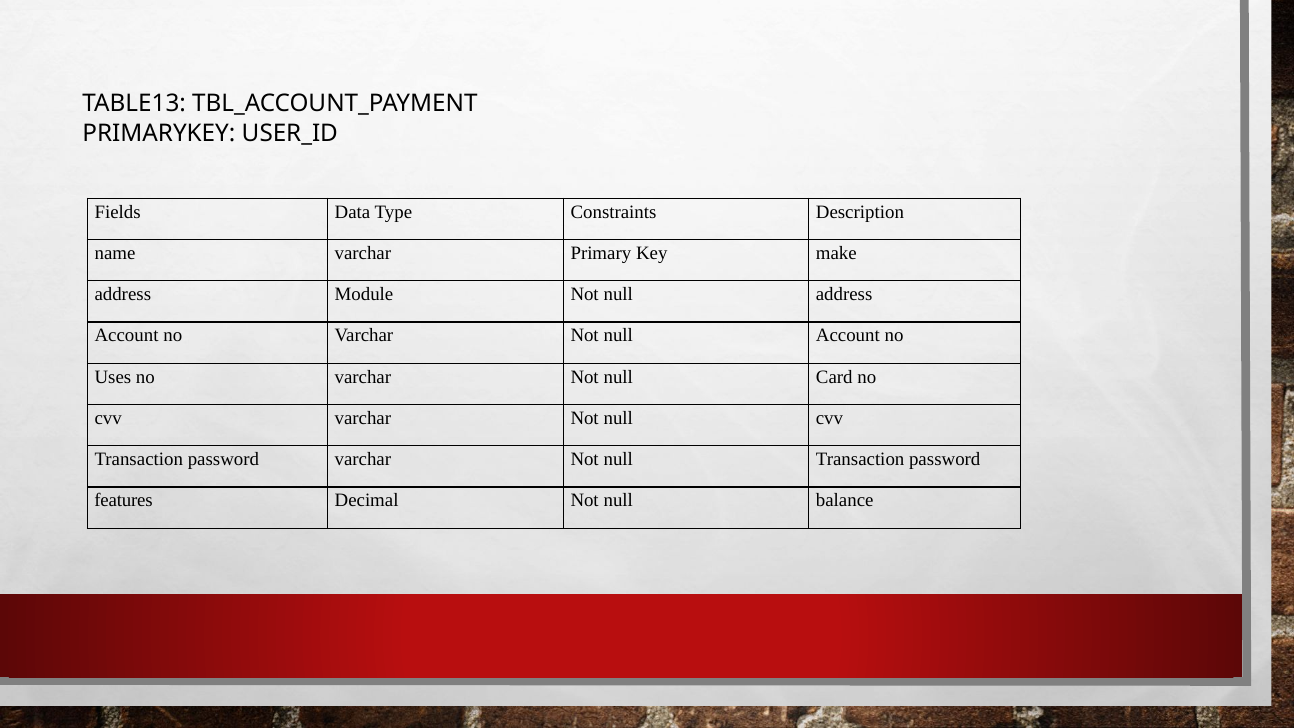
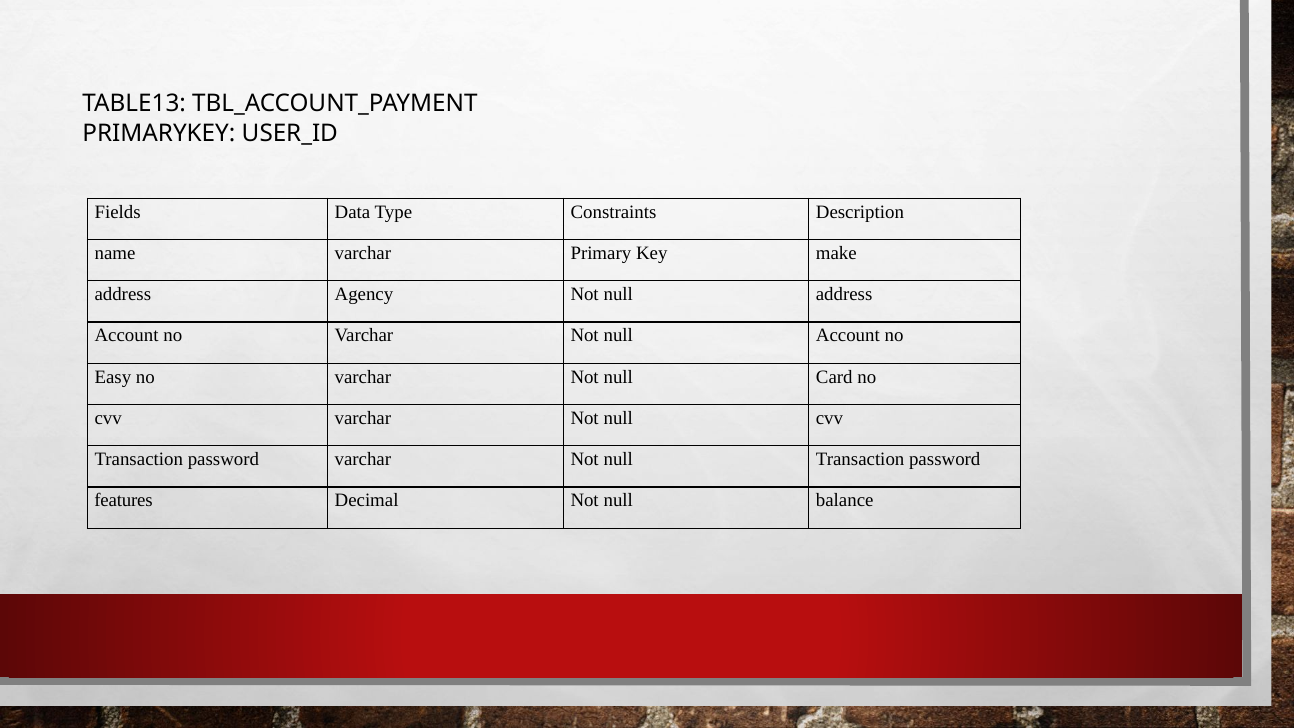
Module: Module -> Agency (364, 294)
Uses: Uses -> Easy (113, 377)
